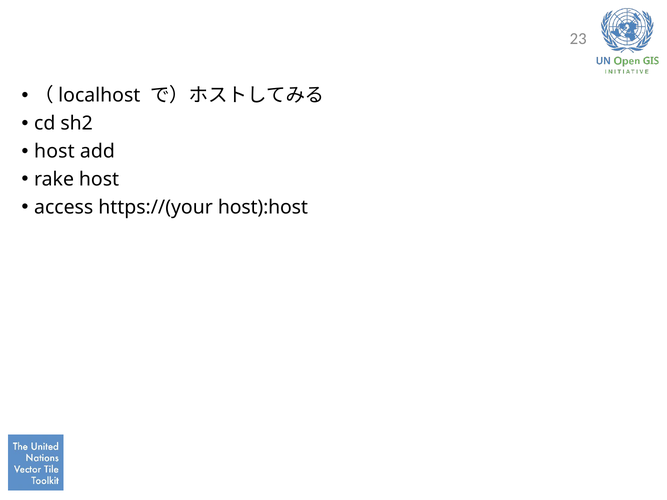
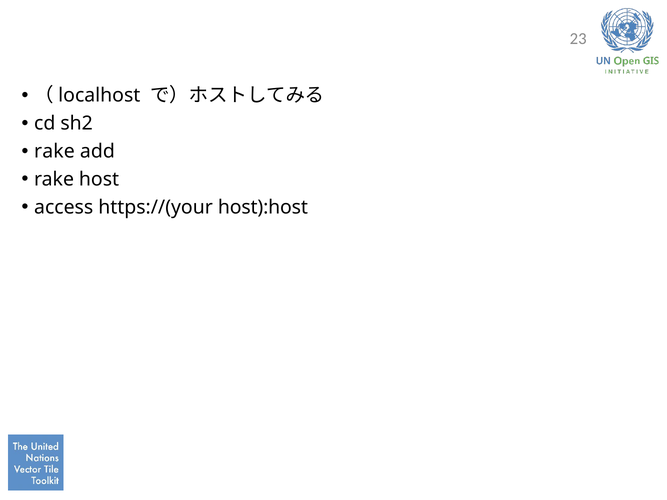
host: host -> rake (54, 151)
